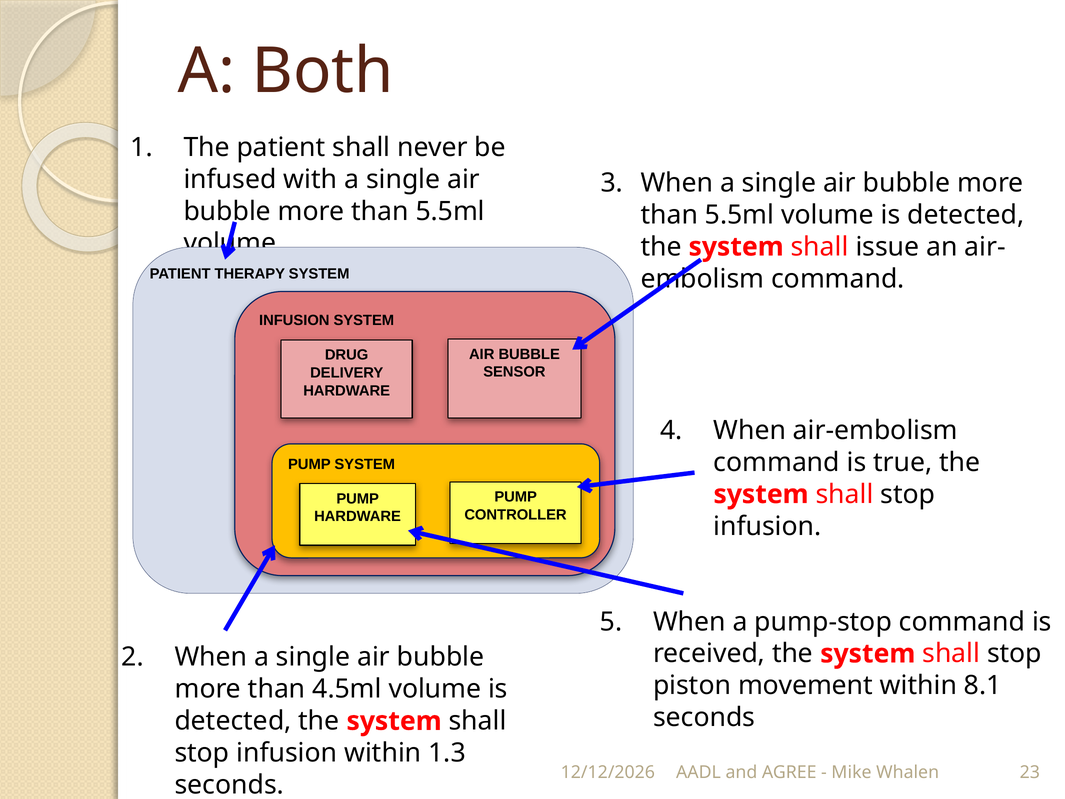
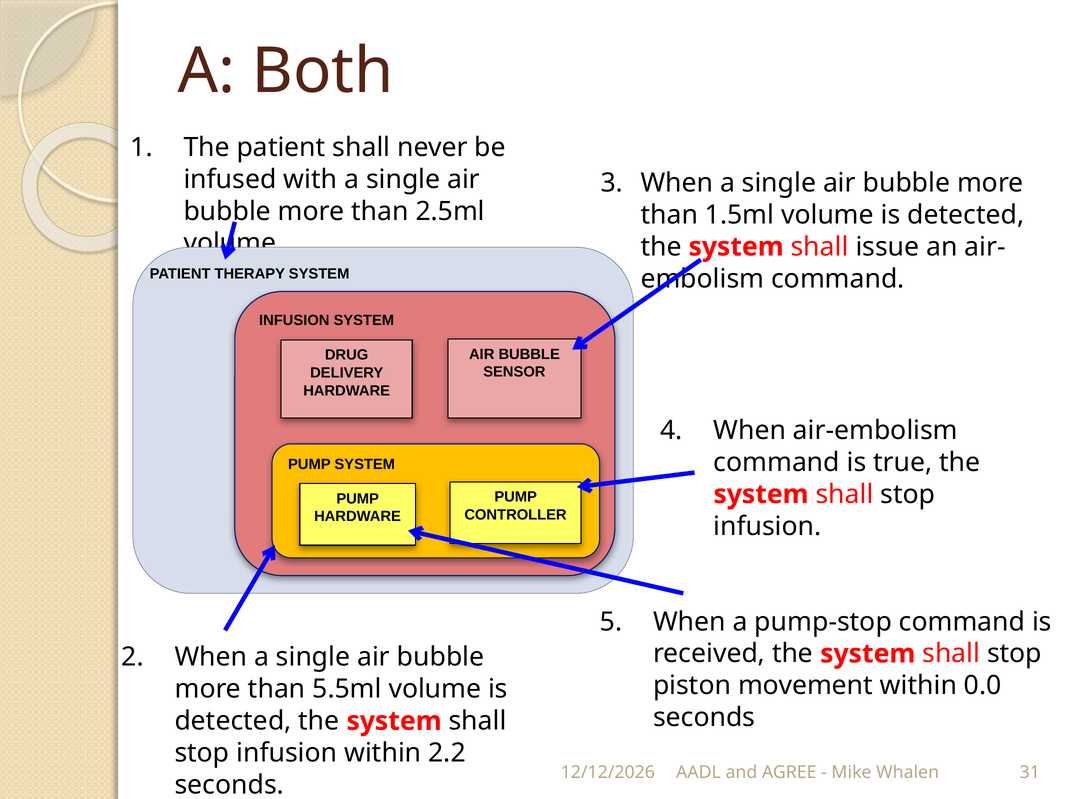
5.5ml: 5.5ml -> 2.5ml (450, 211)
5.5ml: 5.5ml -> 1.5ml (740, 215)
8.1: 8.1 -> 0.0 (983, 685)
4.5ml: 4.5ml -> 5.5ml (347, 689)
1.3: 1.3 -> 2.2 (447, 753)
23: 23 -> 31 (1030, 772)
